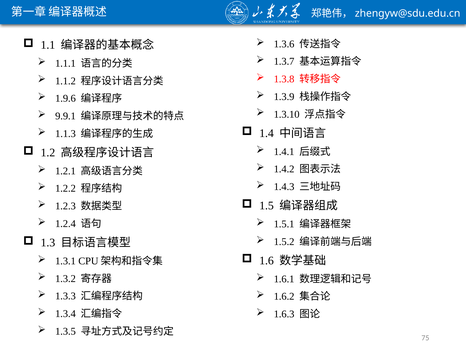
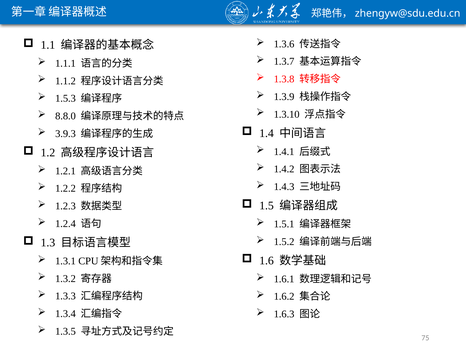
1.9.6: 1.9.6 -> 1.5.3 (66, 99)
9.9.1: 9.9.1 -> 8.8.0 (66, 116)
1.1.3: 1.1.3 -> 3.9.3 (66, 134)
